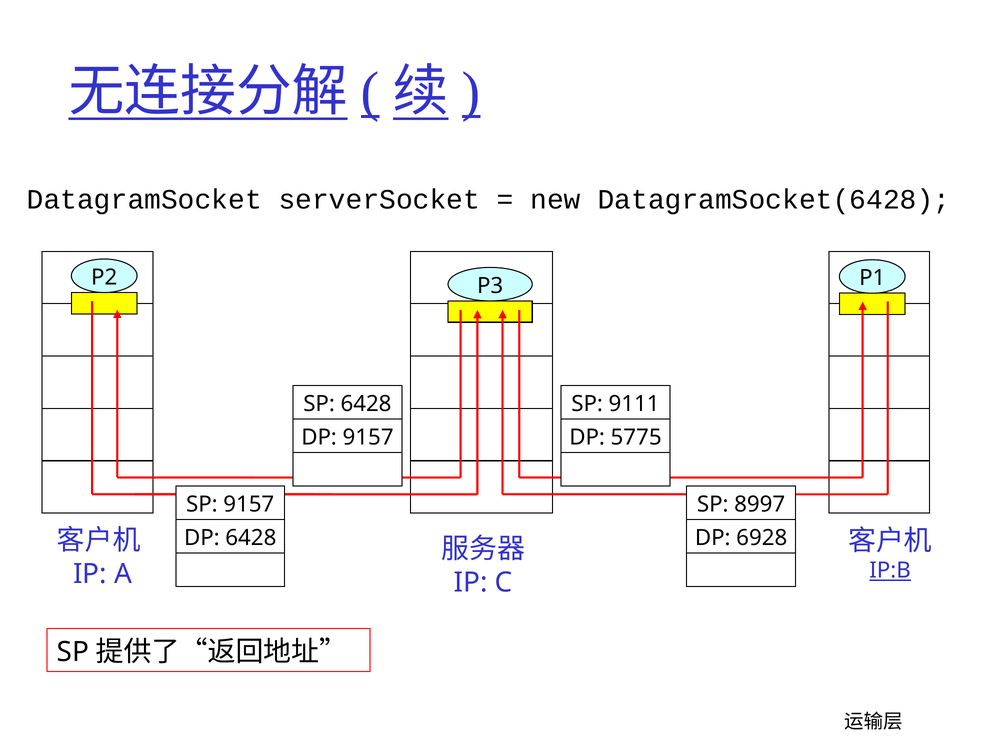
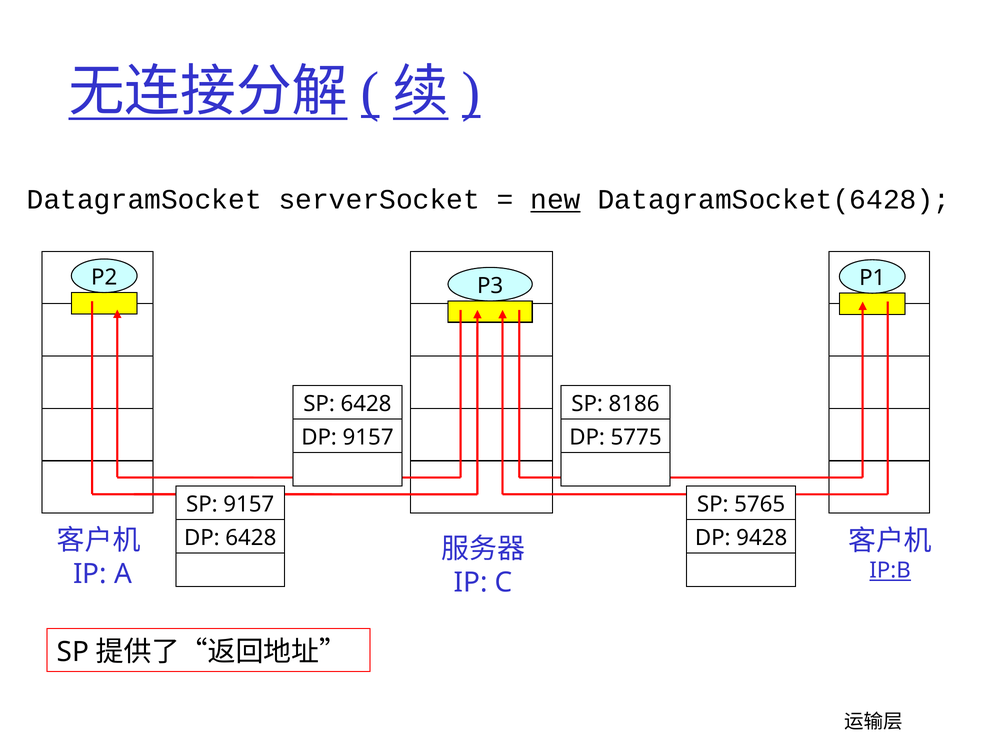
new underline: none -> present (556, 200)
9111: 9111 -> 8186 (634, 404)
8997: 8997 -> 5765 (760, 504)
6928: 6928 -> 9428 (762, 538)
